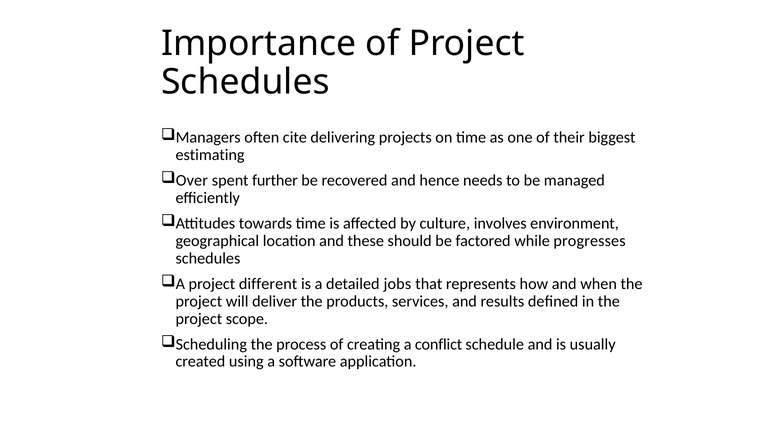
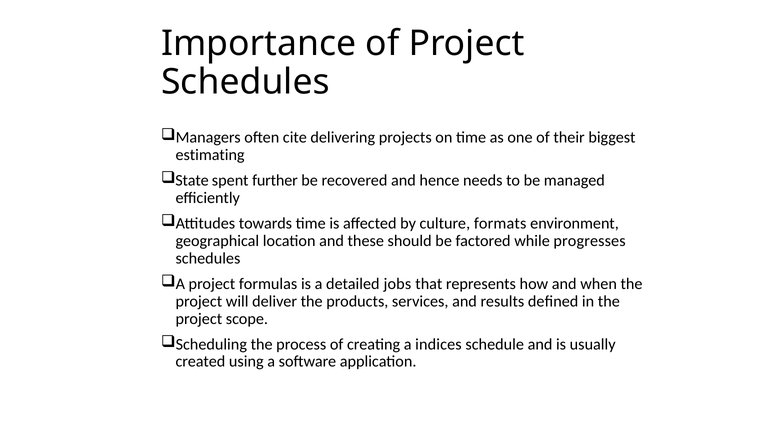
Over: Over -> State (192, 181)
involves: involves -> formats (500, 224)
different: different -> formulas (268, 284)
conflict: conflict -> indices (438, 345)
